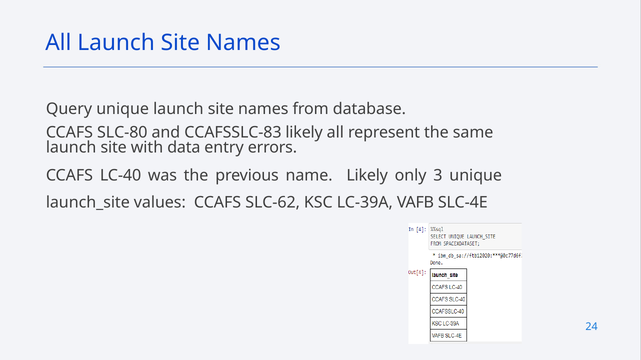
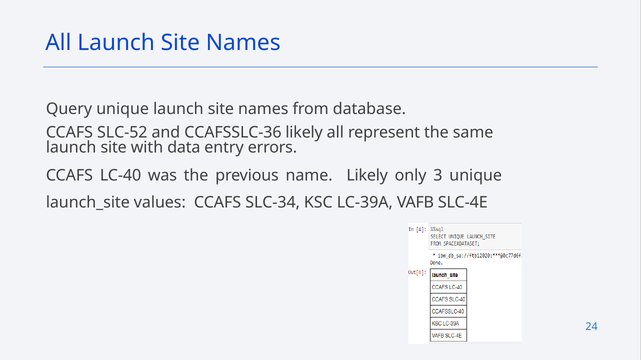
SLC-80: SLC-80 -> SLC-52 (122, 132)
CCAFSSLC-83: CCAFSSLC-83 -> CCAFSSLC-36 (233, 132)
SLC-62: SLC-62 -> SLC-34 (273, 203)
